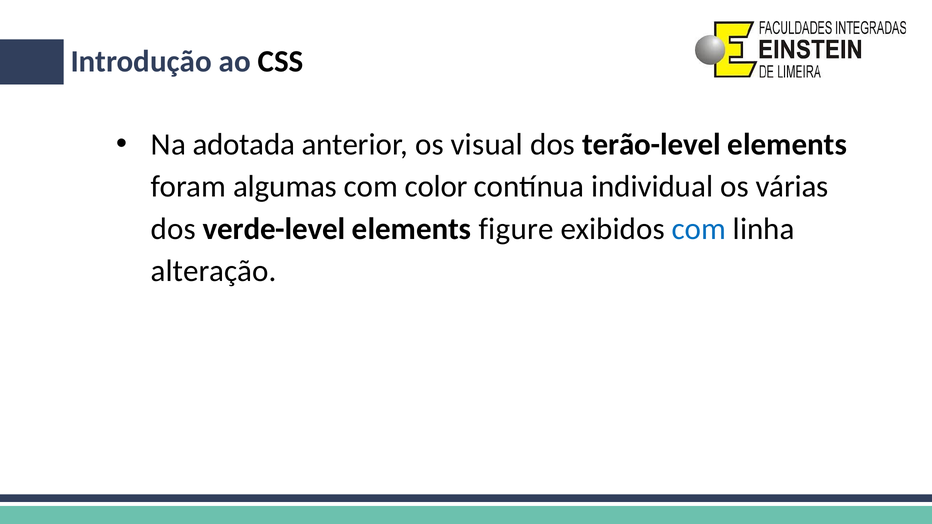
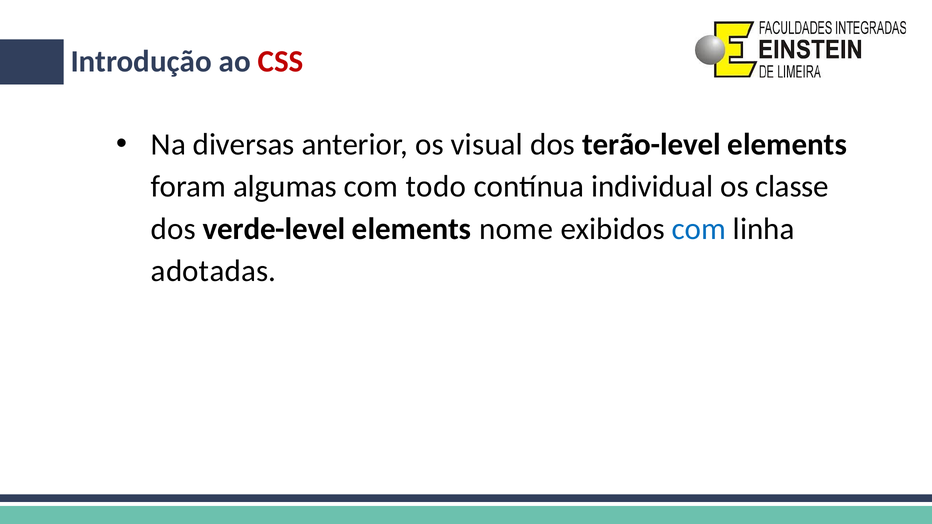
CSS colour: black -> red (281, 62)
adotada: adotada -> diversas (244, 145)
color: color -> todo (436, 187)
várias: várias -> classe (792, 187)
figure: figure -> nome (516, 229)
alteração: alteração -> adotadas (214, 271)
